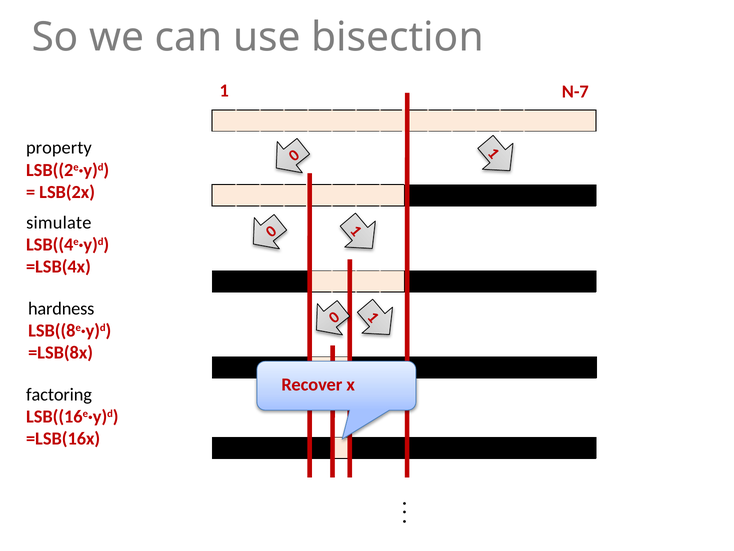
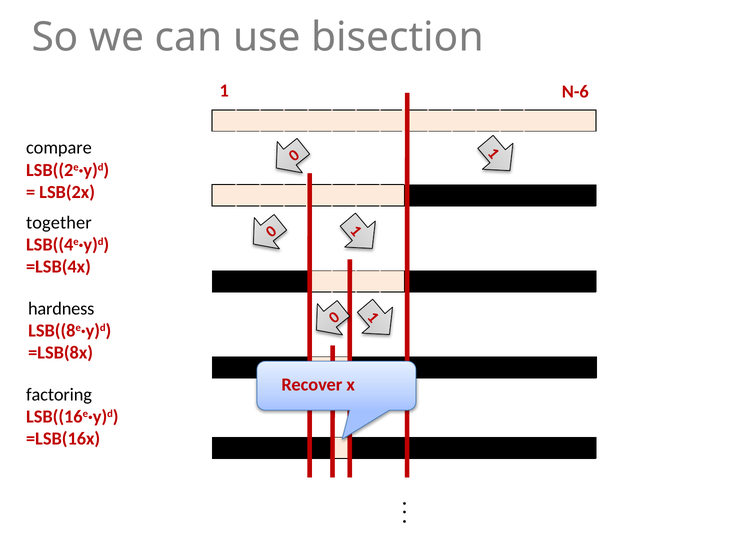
N-7: N-7 -> N-6 (575, 91)
property: property -> compare (59, 148)
simulate: simulate -> together (59, 222)
